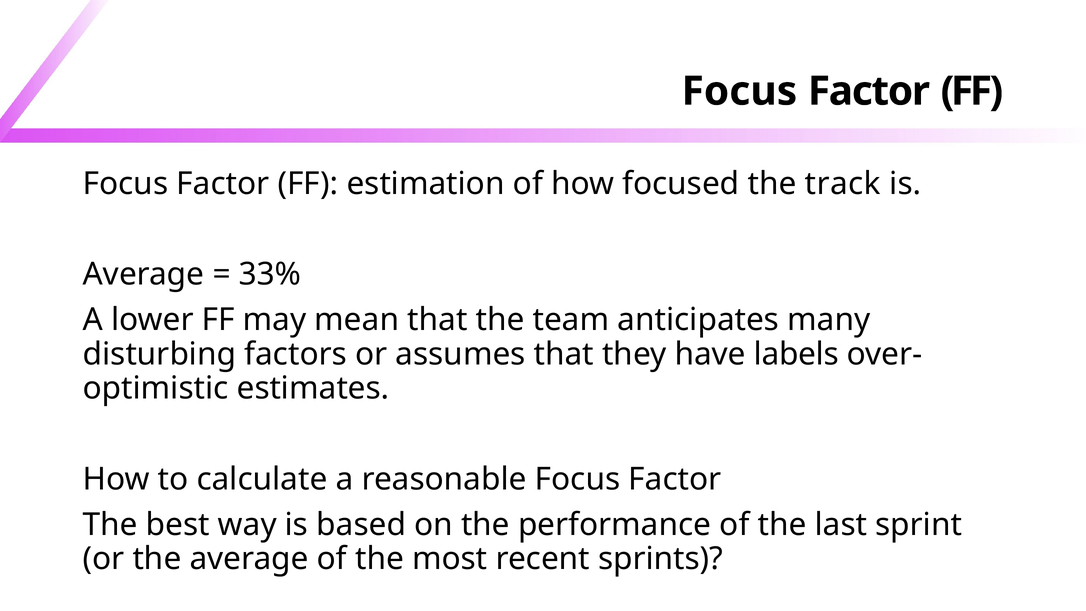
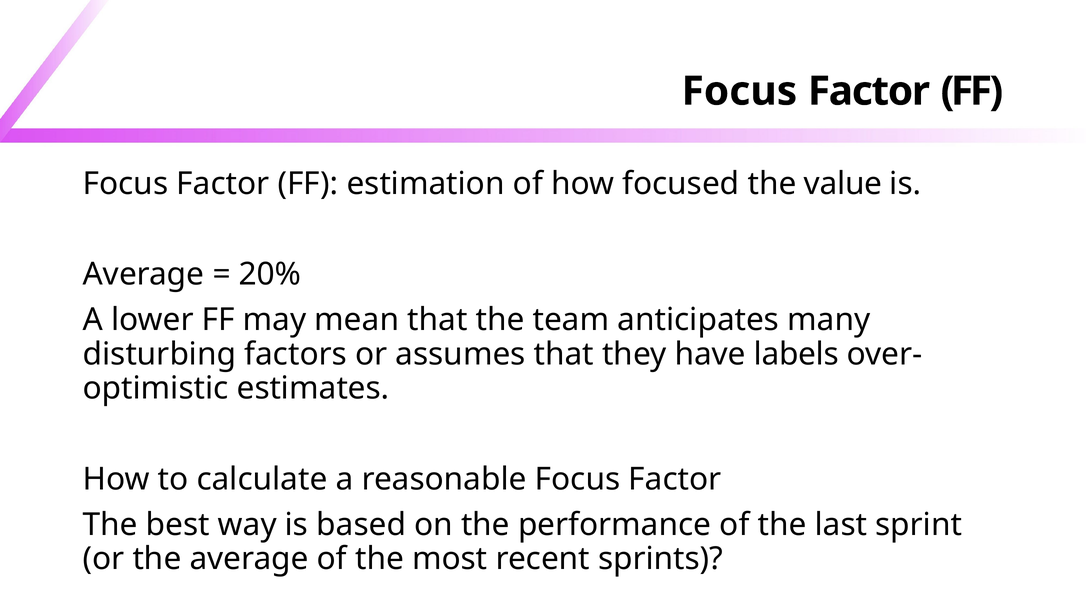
track: track -> value (843, 184)
33%: 33% -> 20% (270, 274)
